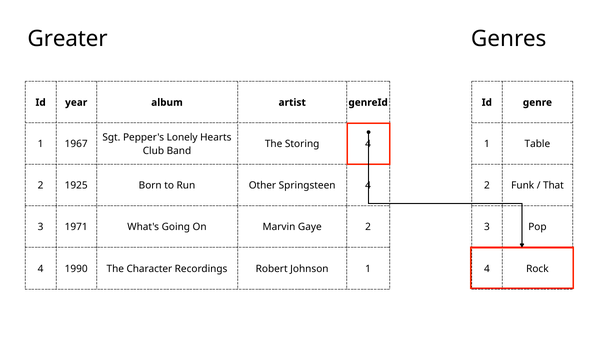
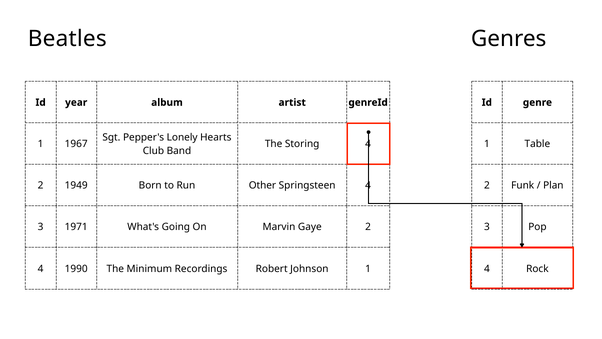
Greater: Greater -> Beatles (67, 39)
1925: 1925 -> 1949 (76, 185)
That: That -> Plan (553, 185)
Character: Character -> Minimum (149, 268)
